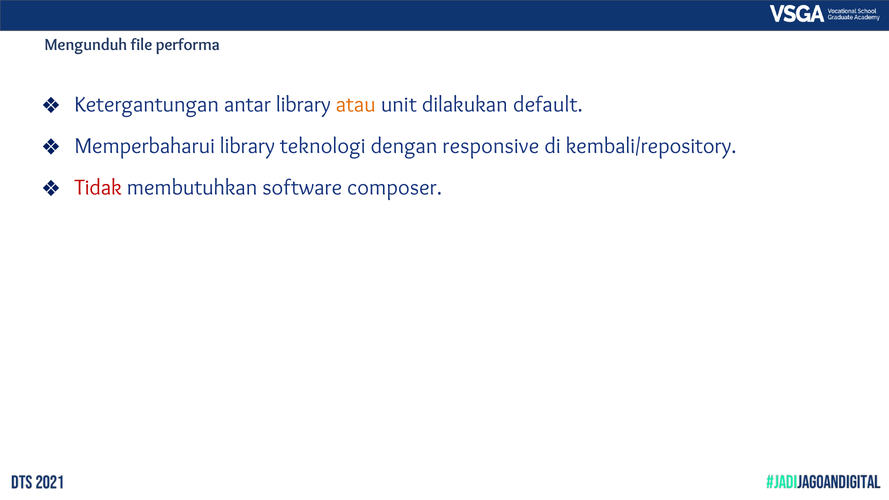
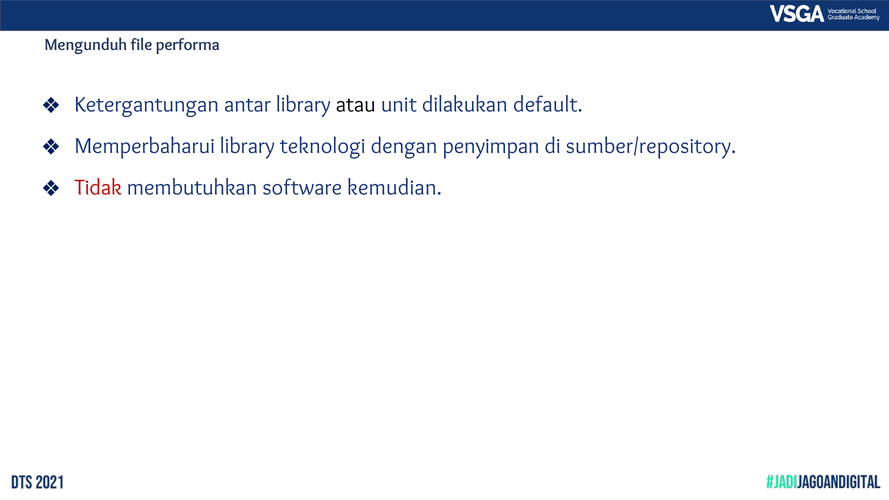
atau colour: orange -> black (356, 105)
responsive: responsive -> penyimpan (491, 146)
kembali/repository: kembali/repository -> sumber/repository (651, 146)
composer: composer -> kemudian (395, 188)
